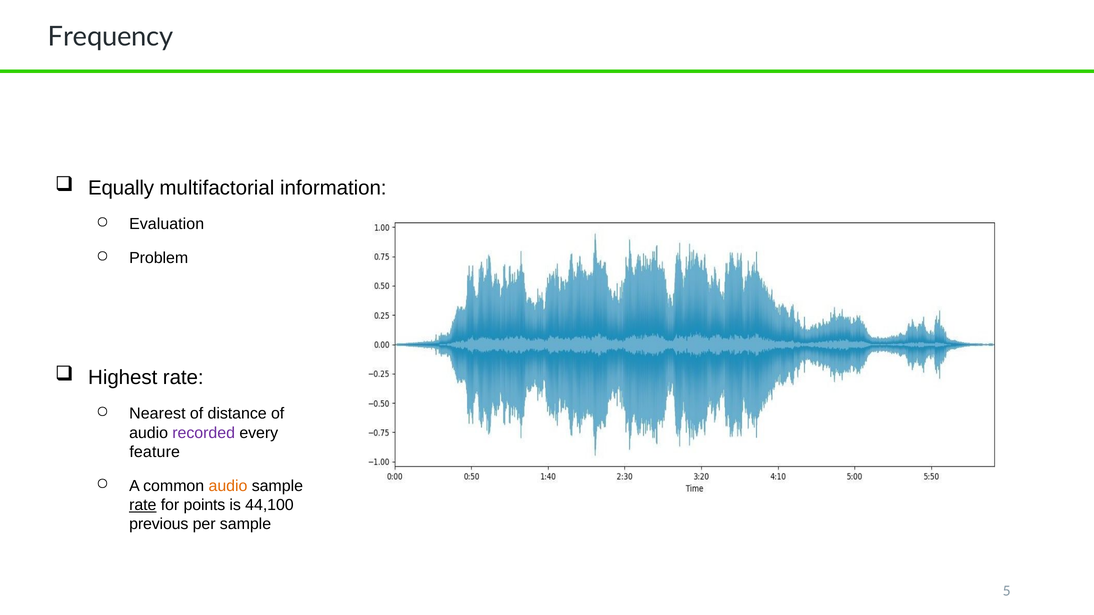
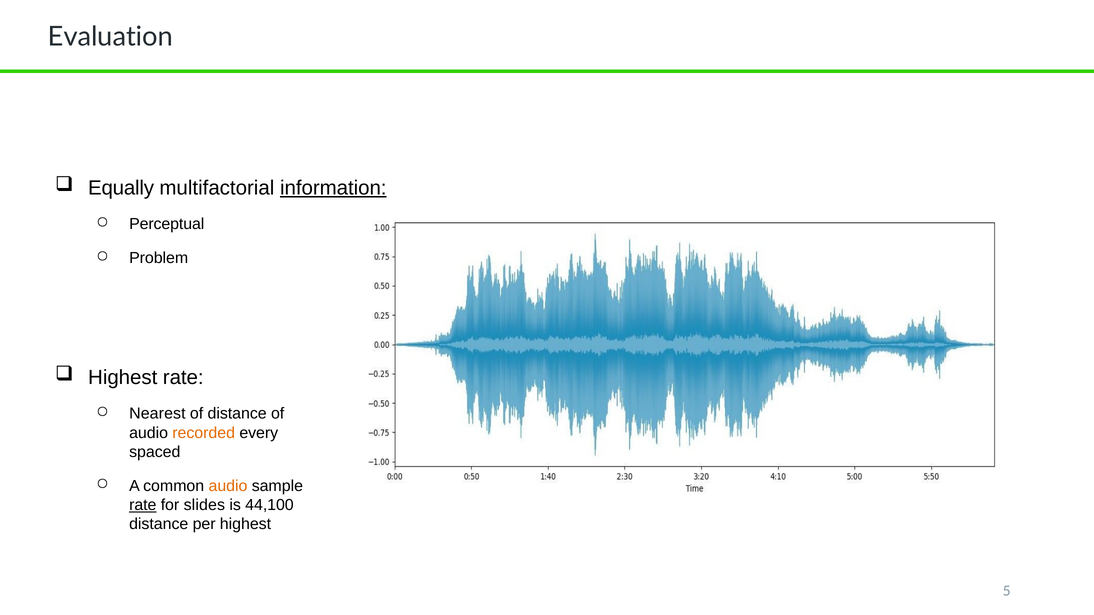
Frequency: Frequency -> Evaluation (110, 37)
information underline: none -> present (333, 188)
Evaluation: Evaluation -> Perceptual (167, 224)
recorded colour: purple -> orange (204, 433)
feature: feature -> spaced (155, 452)
points: points -> slides (204, 505)
previous: previous -> distance (159, 524)
per sample: sample -> highest (245, 524)
